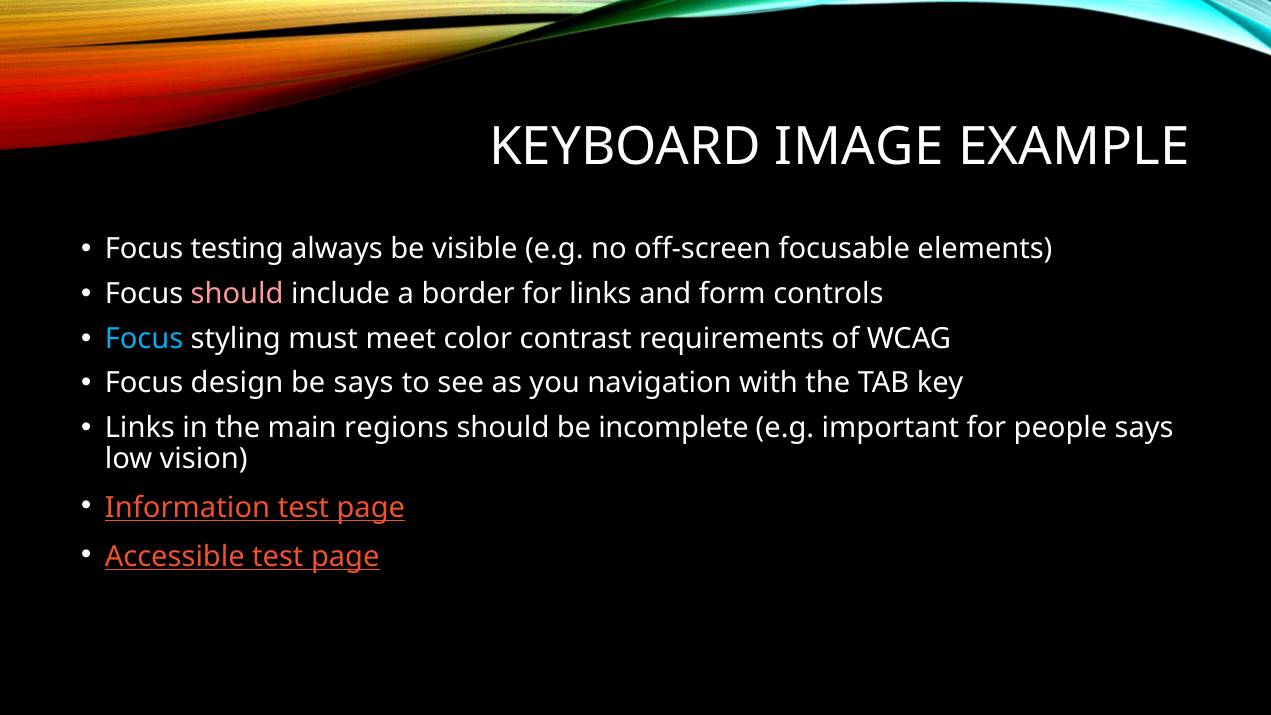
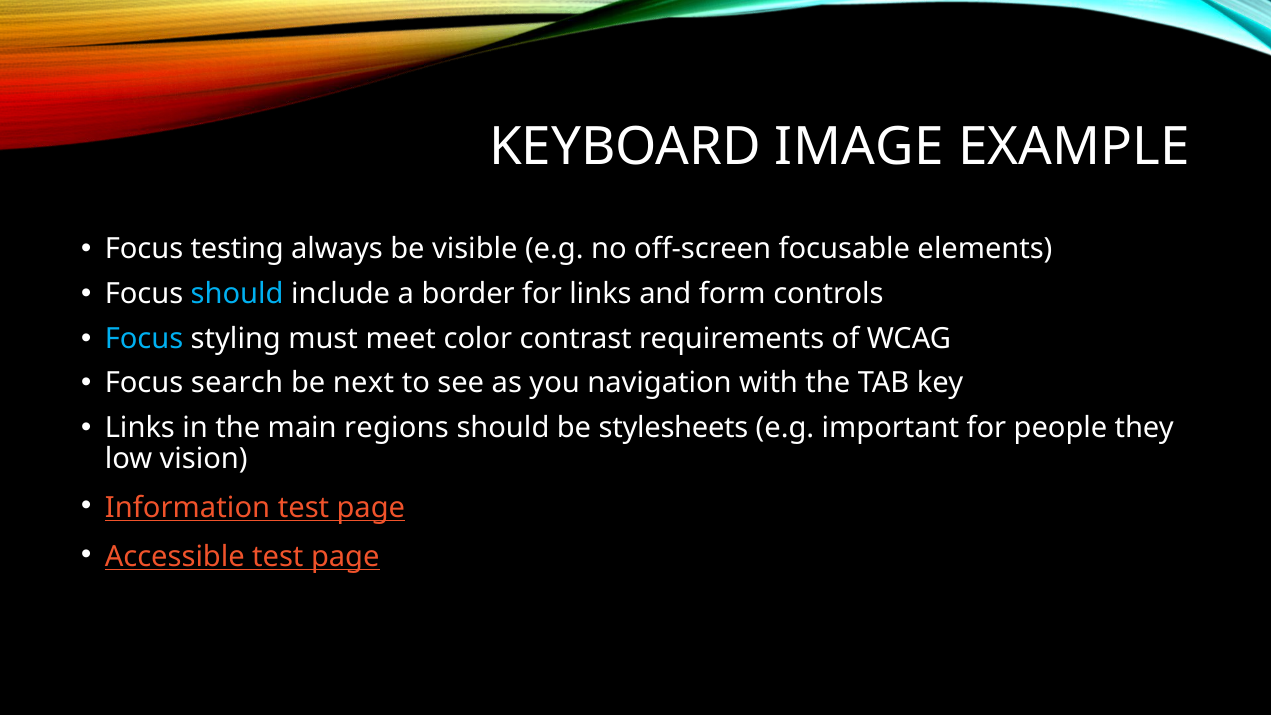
should colour: pink -> light blue (237, 294)
design: design -> search (237, 383)
be says: says -> next (364, 383)
incomplete: incomplete -> stylesheets (674, 428)
people says: says -> they (1144, 428)
